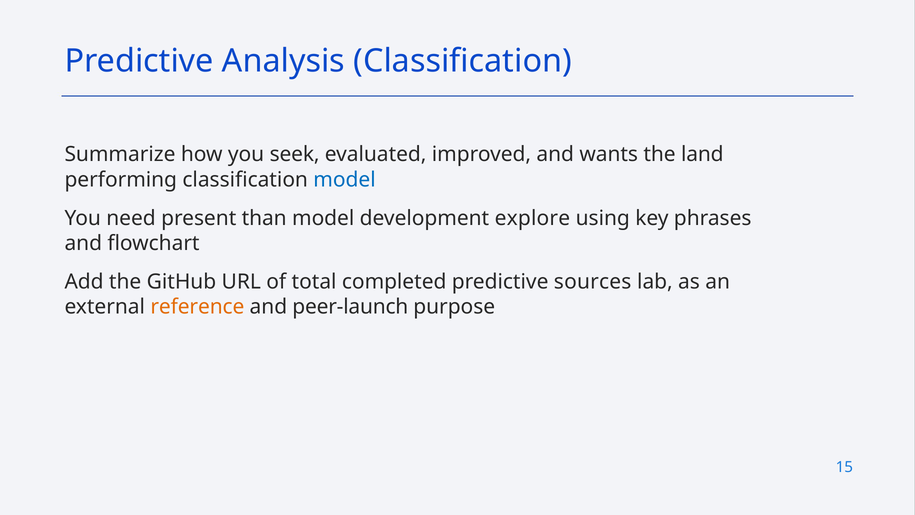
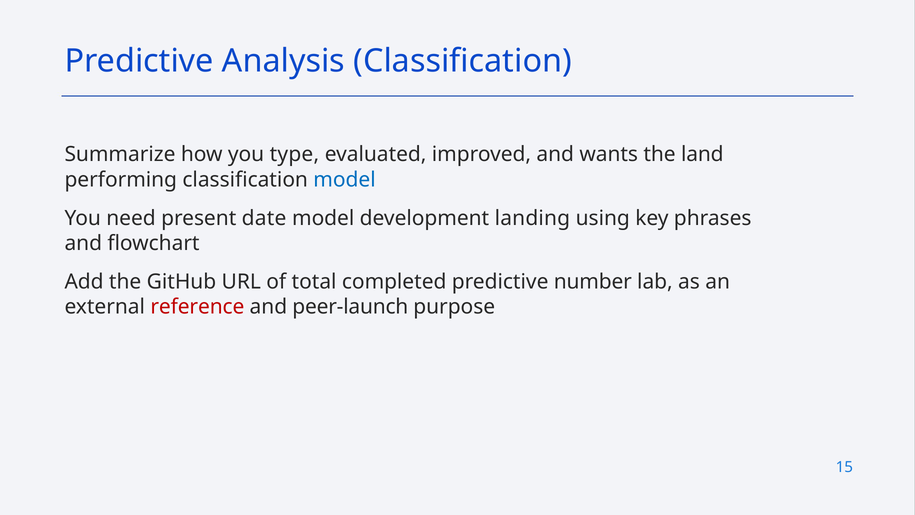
seek: seek -> type (294, 154)
than: than -> date (264, 218)
explore: explore -> landing (532, 218)
sources: sources -> number (593, 282)
reference colour: orange -> red (197, 307)
